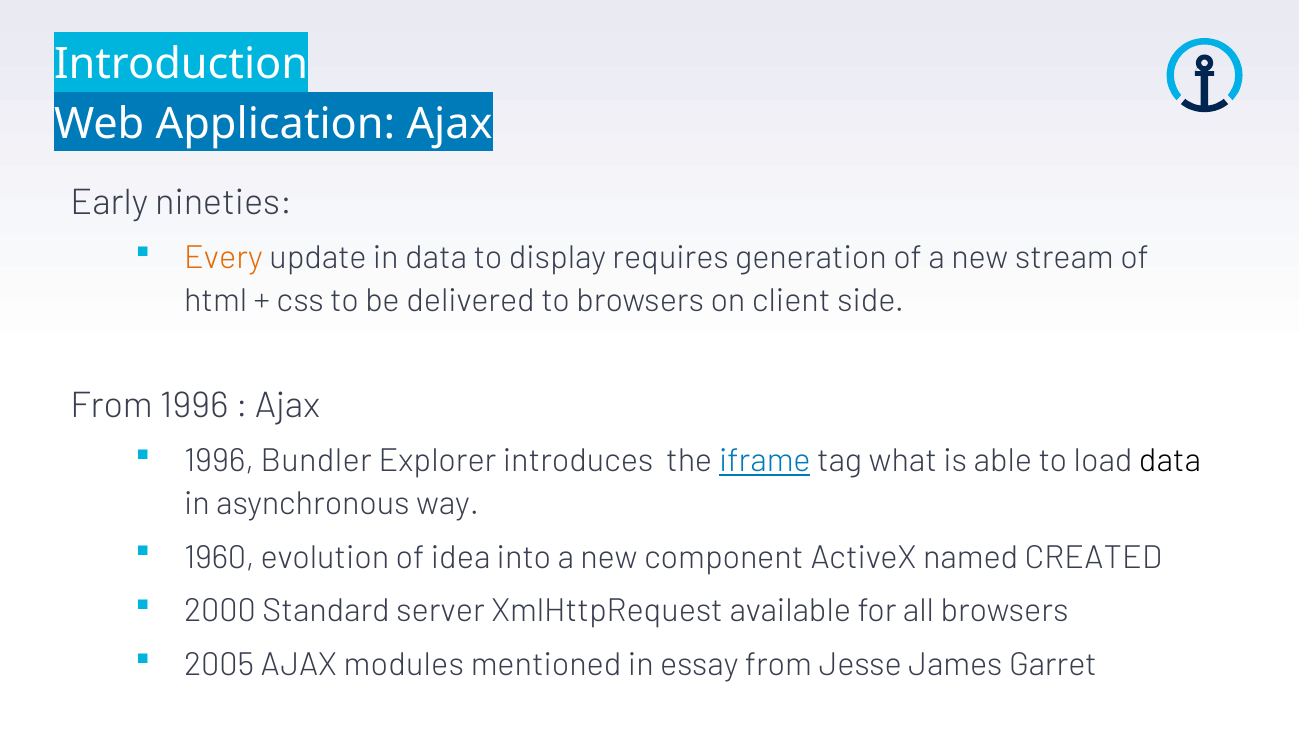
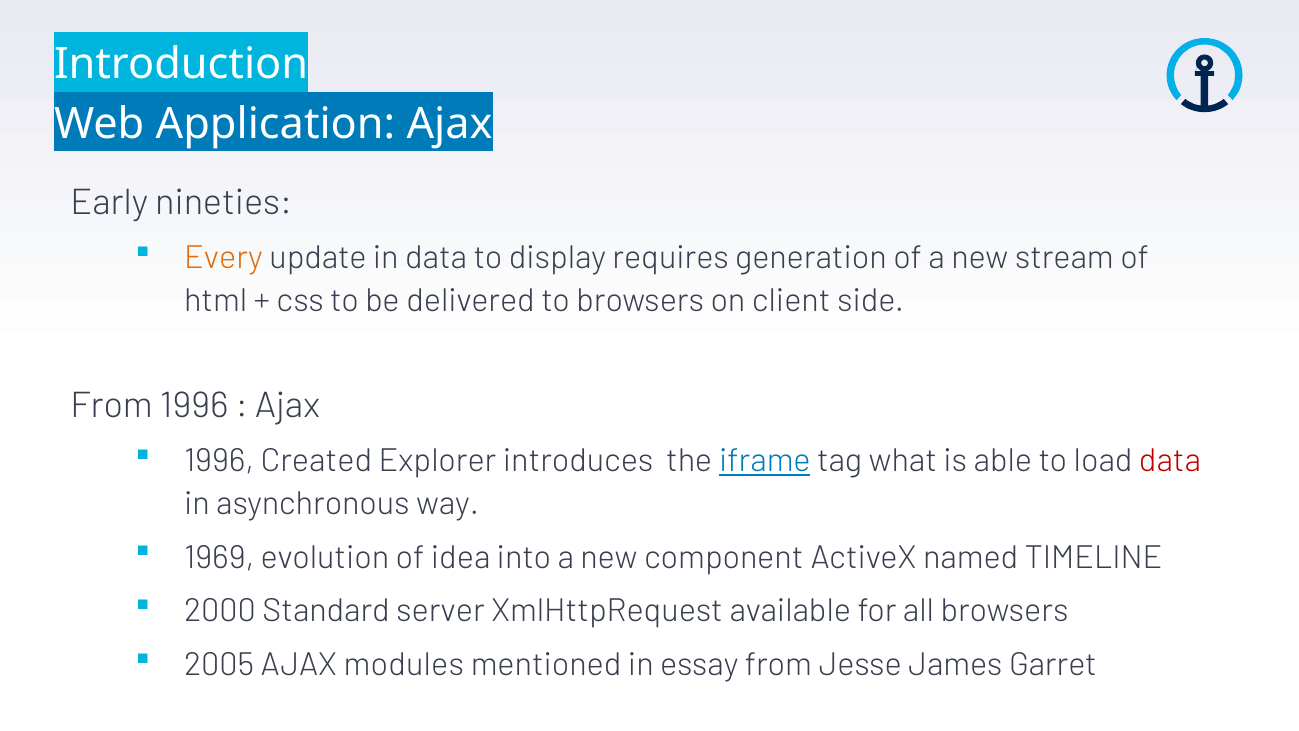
Bundler: Bundler -> Created (316, 461)
data colour: black -> red (1170, 461)
1960: 1960 -> 1969 (219, 557)
CREATED: CREATED -> TIMELINE (1094, 557)
